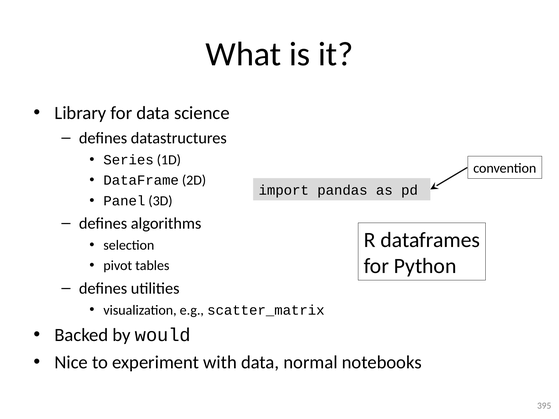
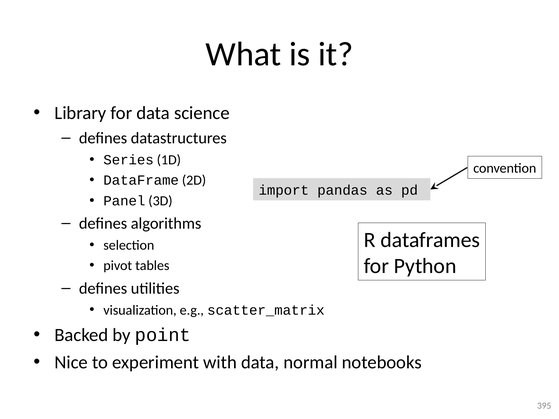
would: would -> point (163, 335)
